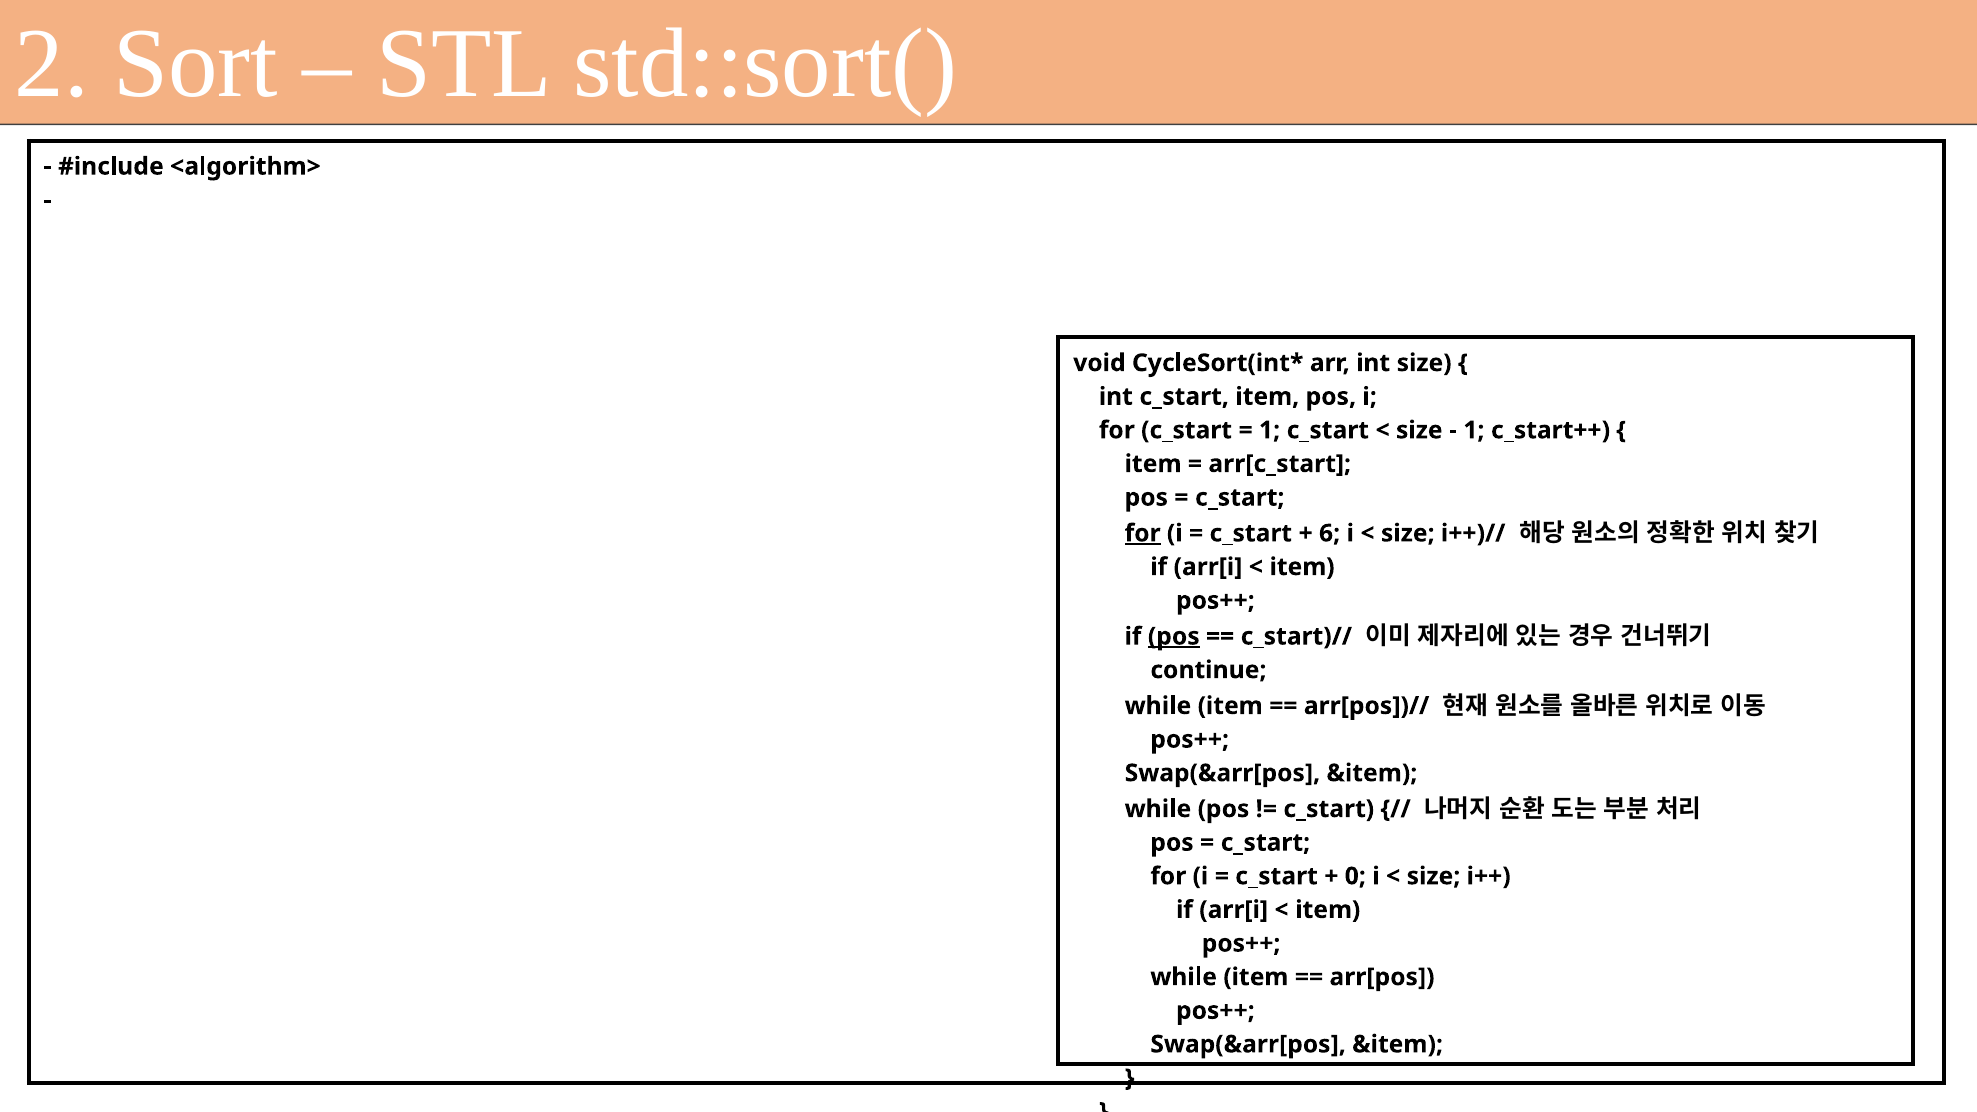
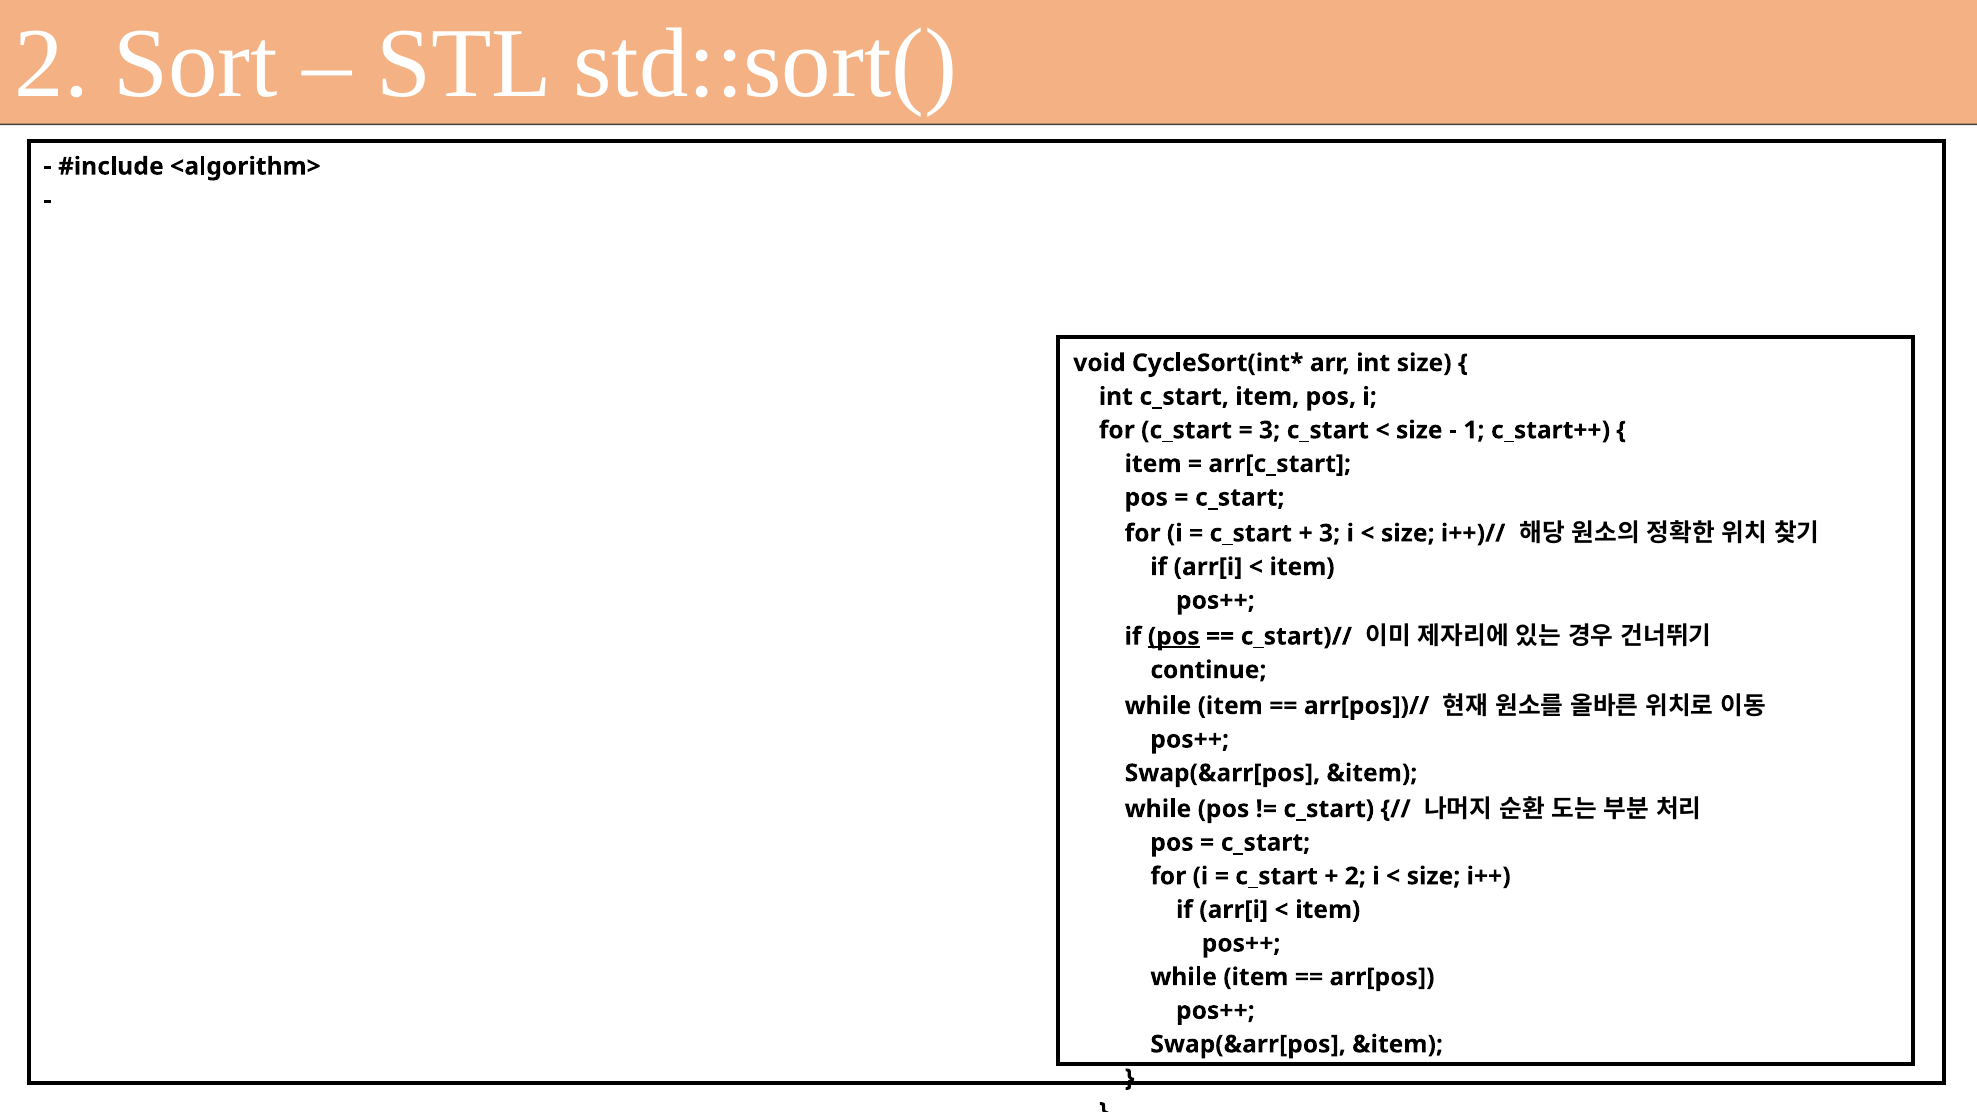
1: 1 -> 3 (1270, 430)
for underline: present -> none (1143, 533)
6: 6 -> 3 (1330, 533)
0: 0 -> 2 (1355, 876)
